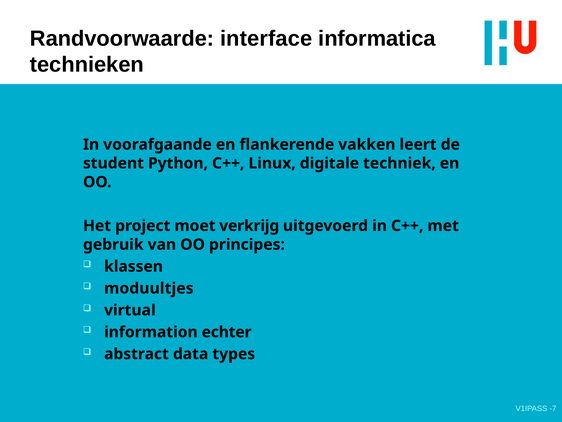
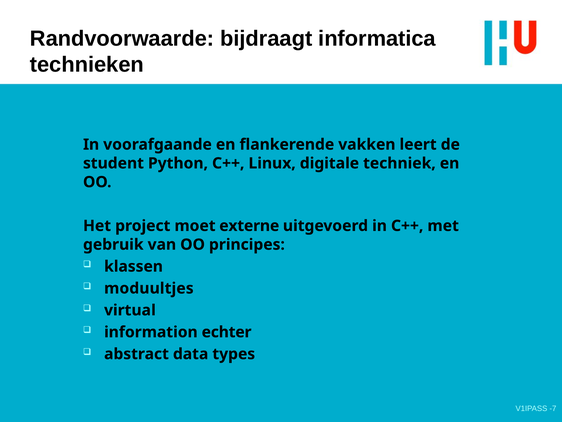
interface: interface -> bijdraagt (266, 38)
verkrijg: verkrijg -> externe (249, 226)
